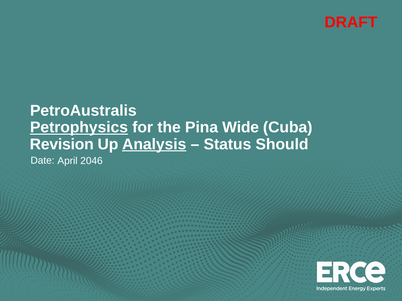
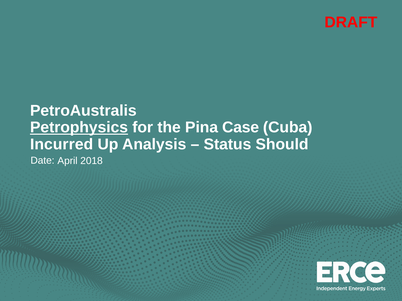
Wide: Wide -> Case (241, 128)
Revision: Revision -> Incurred (62, 144)
Analysis underline: present -> none (154, 144)
2046: 2046 -> 2018 (92, 161)
